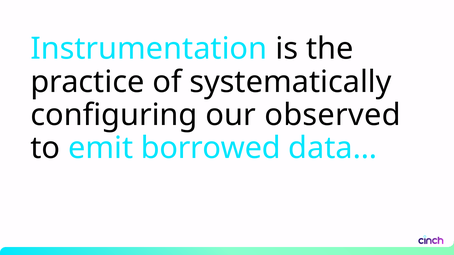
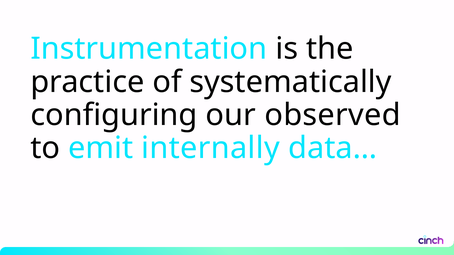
borrowed: borrowed -> internally (211, 148)
